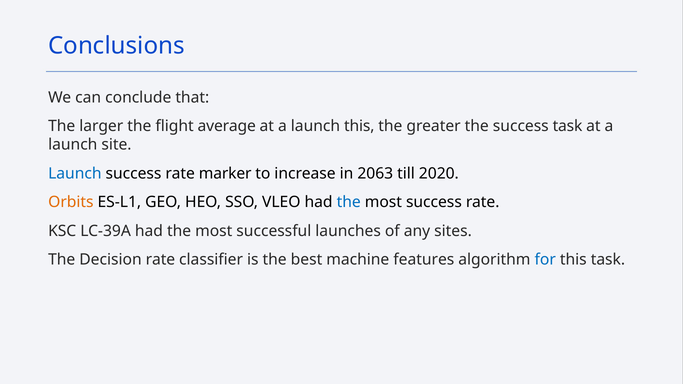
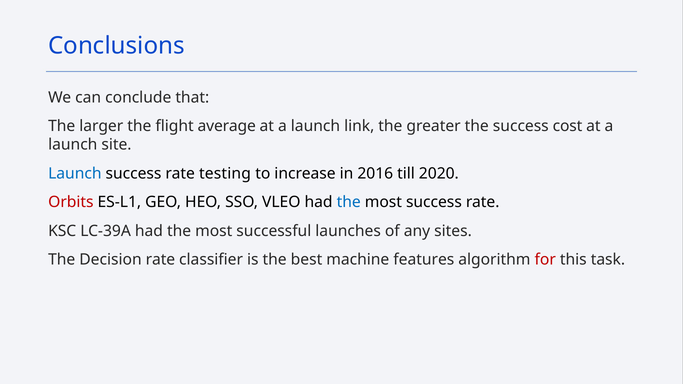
launch this: this -> link (359, 126)
success task: task -> cost (568, 126)
marker: marker -> testing (225, 174)
2063: 2063 -> 2016 (375, 174)
Orbits colour: orange -> red (71, 202)
for colour: blue -> red (545, 260)
